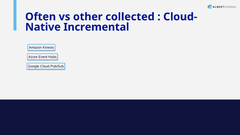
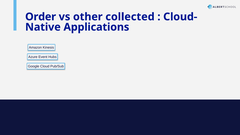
Often: Often -> Order (41, 17)
Incremental: Incremental -> Applications (96, 27)
